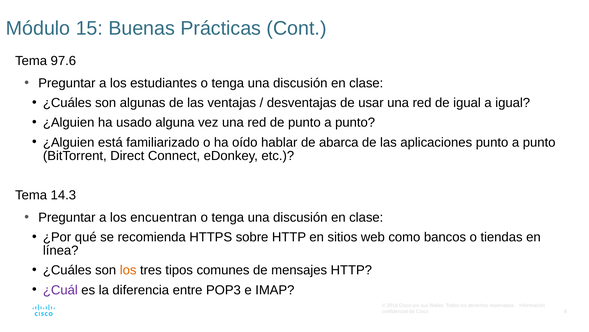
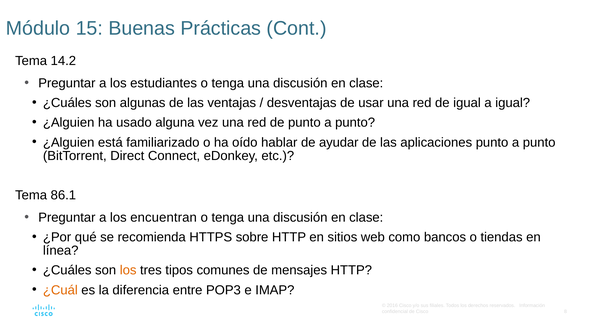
97.6: 97.6 -> 14.2 (63, 61)
abarca: abarca -> ayudar (339, 142)
14.3: 14.3 -> 86.1 (63, 195)
¿Cuál colour: purple -> orange (60, 289)
